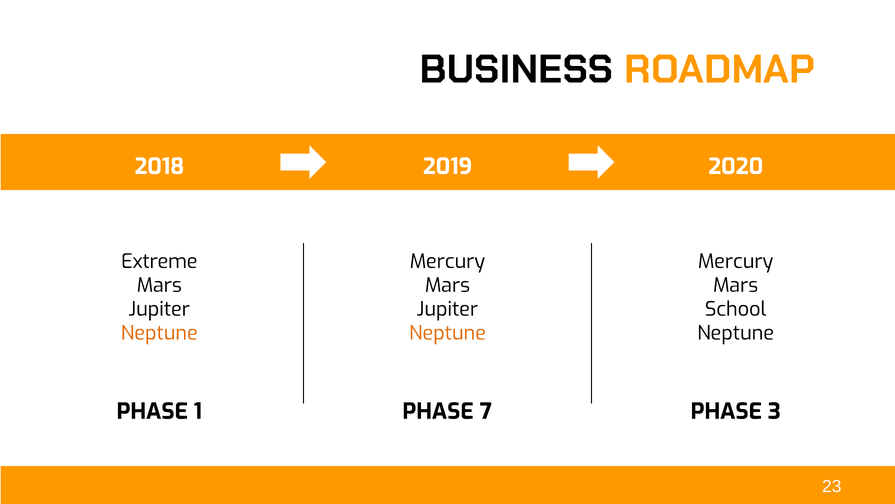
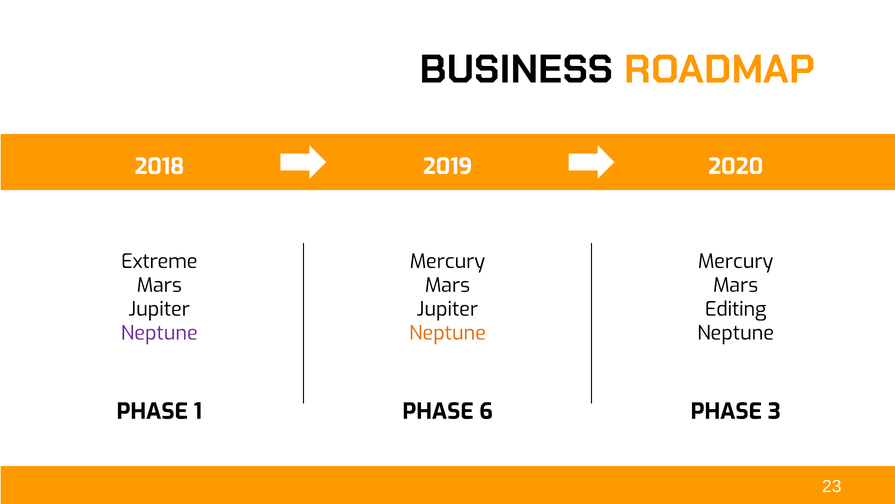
School: School -> Editing (736, 309)
Neptune colour: orange -> purple (159, 333)
7: 7 -> 6 (486, 411)
